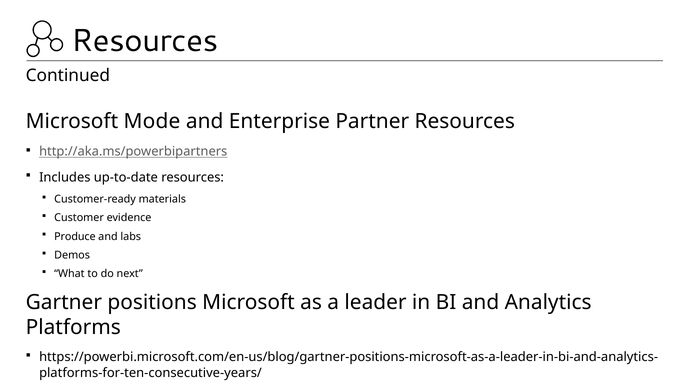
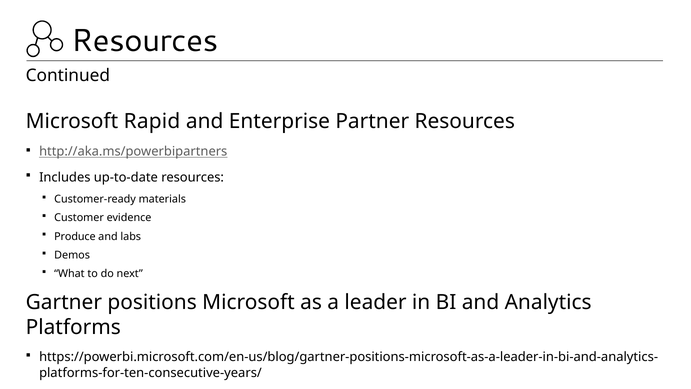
Mode: Mode -> Rapid (152, 121)
